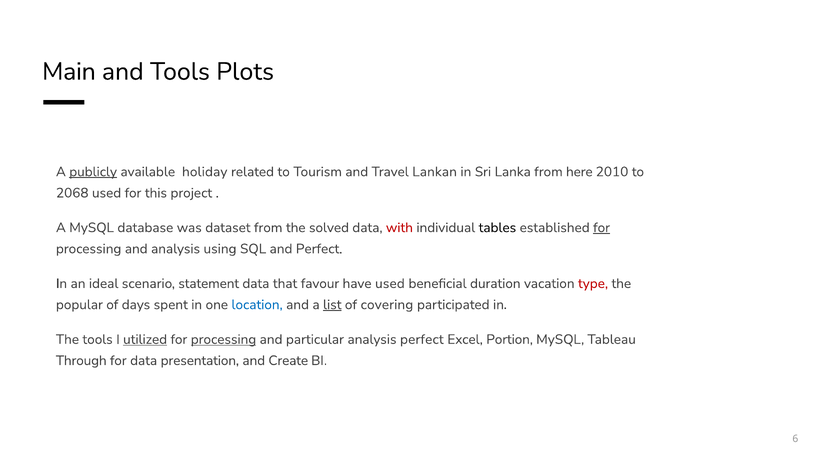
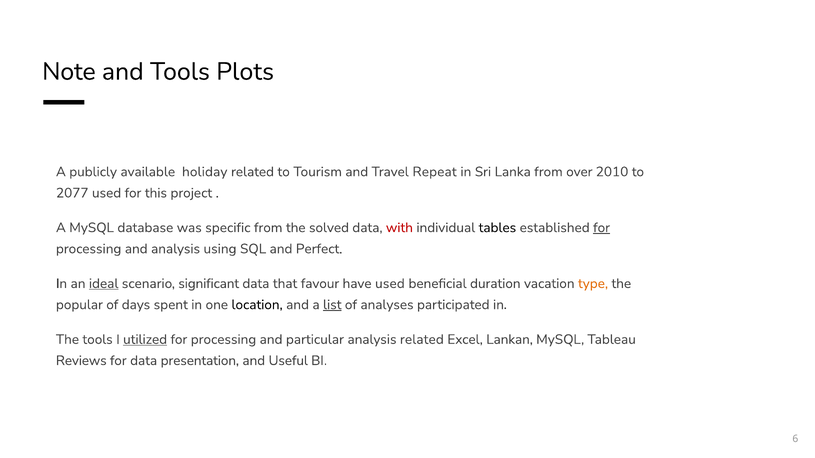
Main: Main -> Note (69, 72)
publicly underline: present -> none (93, 172)
Lankan: Lankan -> Repeat (435, 172)
here: here -> over (579, 172)
2068: 2068 -> 2077 (72, 193)
dataset: dataset -> specific (228, 228)
ideal underline: none -> present (104, 284)
statement: statement -> significant (209, 284)
type colour: red -> orange (593, 284)
location colour: blue -> black (257, 305)
covering: covering -> analyses (387, 305)
processing underline: present -> none (224, 340)
analysis perfect: perfect -> related (422, 340)
Portion: Portion -> Lankan (510, 340)
Through: Through -> Reviews (81, 361)
Create: Create -> Useful (288, 361)
